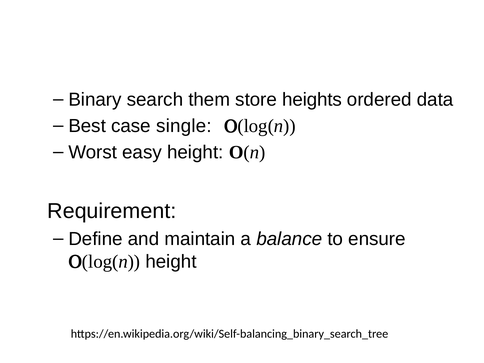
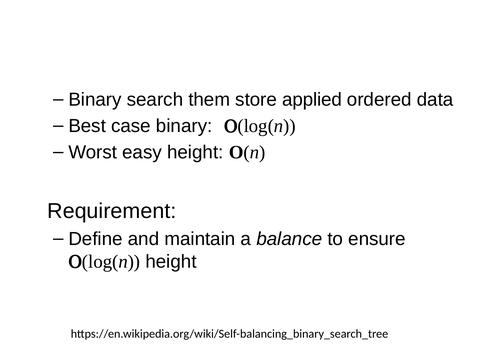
heights: heights -> applied (312, 100)
case single: single -> binary (184, 126)
